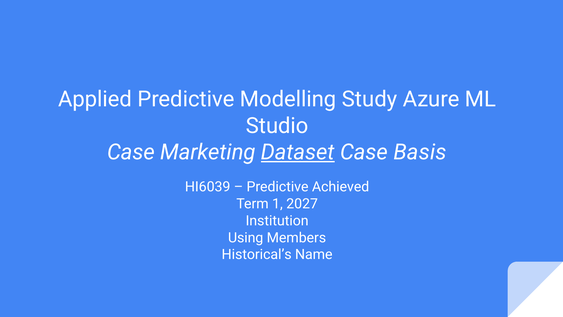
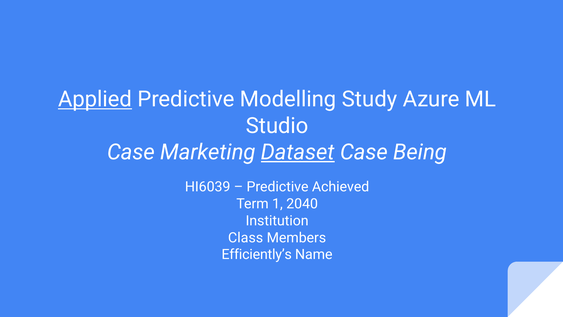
Applied underline: none -> present (95, 99)
Basis: Basis -> Being (420, 152)
2027: 2027 -> 2040 (302, 204)
Using: Using -> Class (246, 237)
Historical’s: Historical’s -> Efficiently’s (257, 254)
